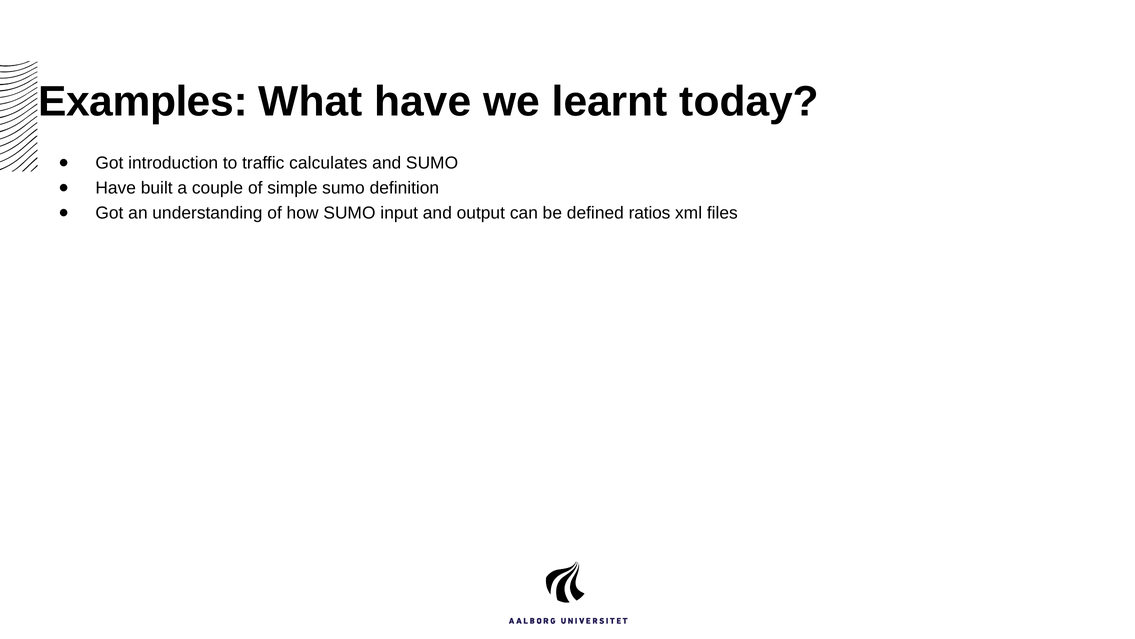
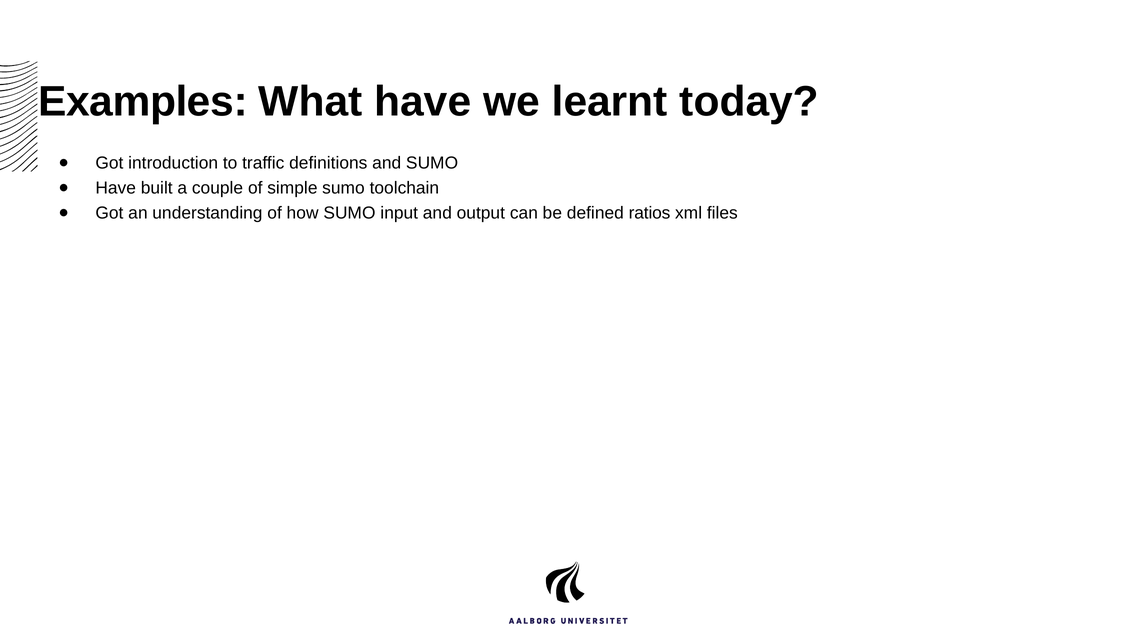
calculates: calculates -> definitions (328, 163)
definition: definition -> toolchain (404, 188)
